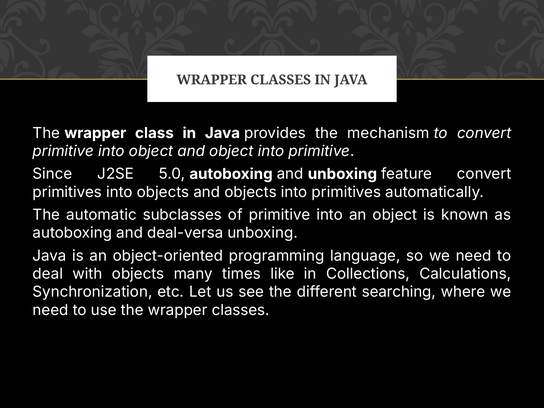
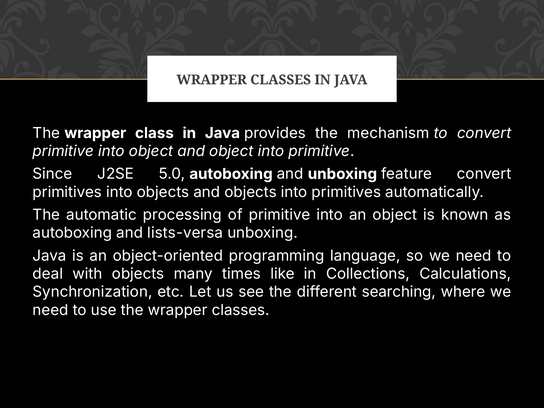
subclasses: subclasses -> processing (182, 215)
deal-versa: deal-versa -> lists-versa (185, 233)
